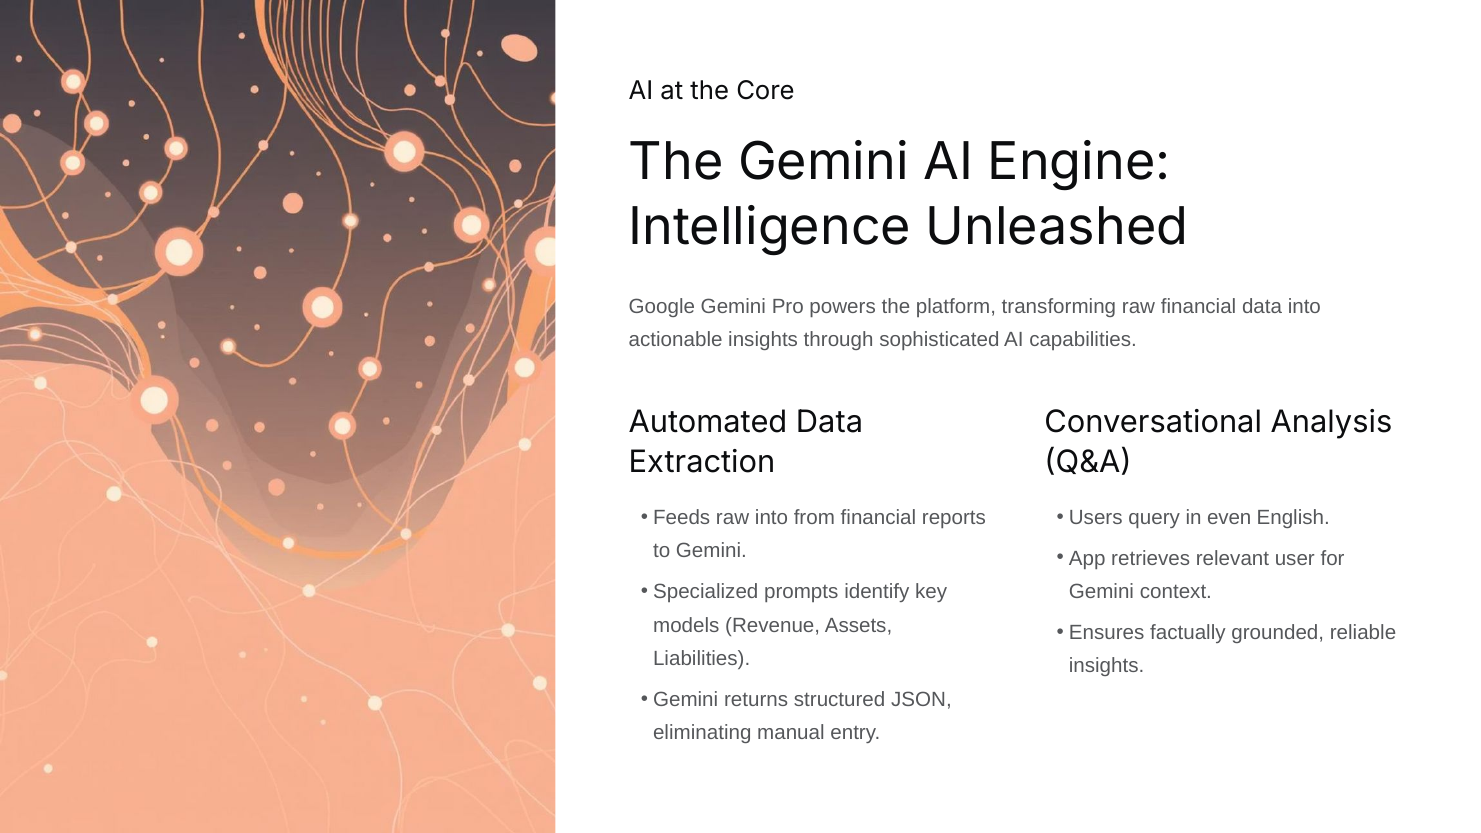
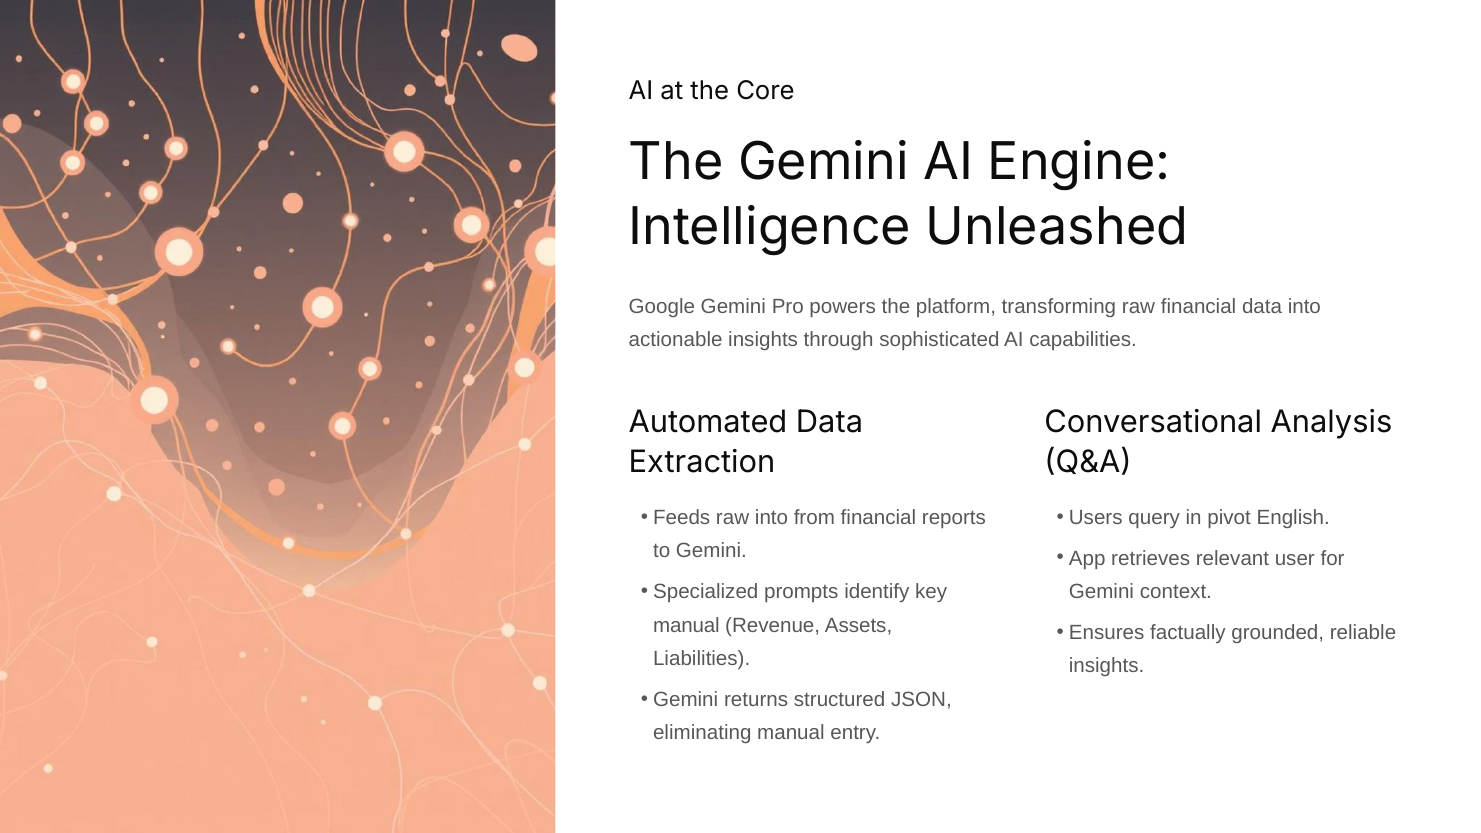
even: even -> pivot (1229, 517)
models: models -> manual (686, 625)
